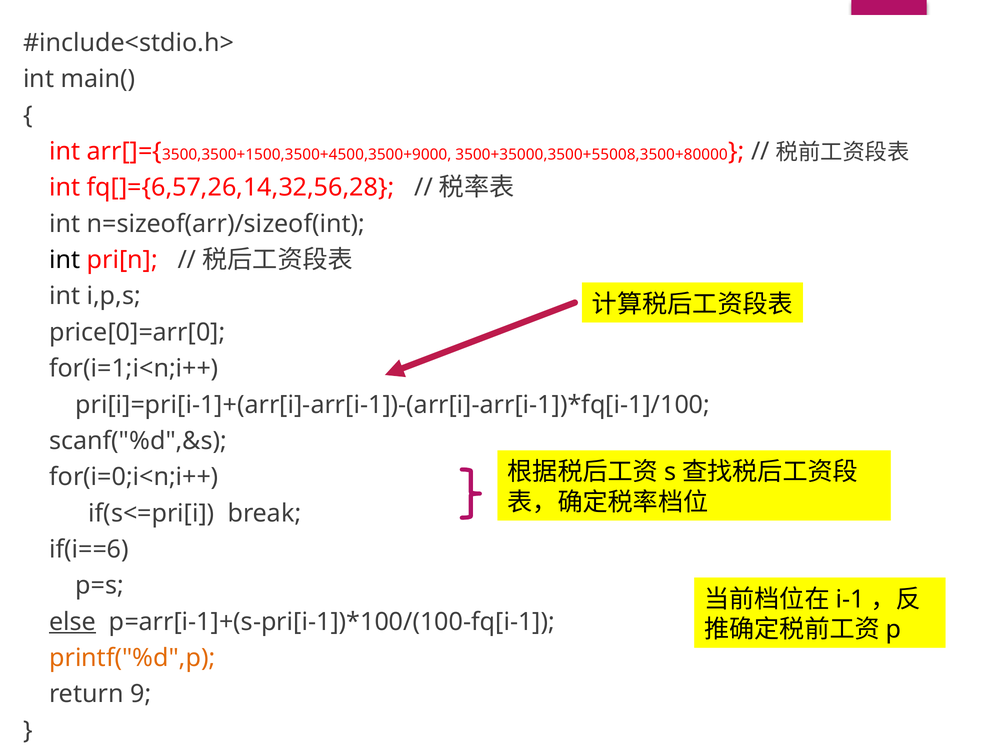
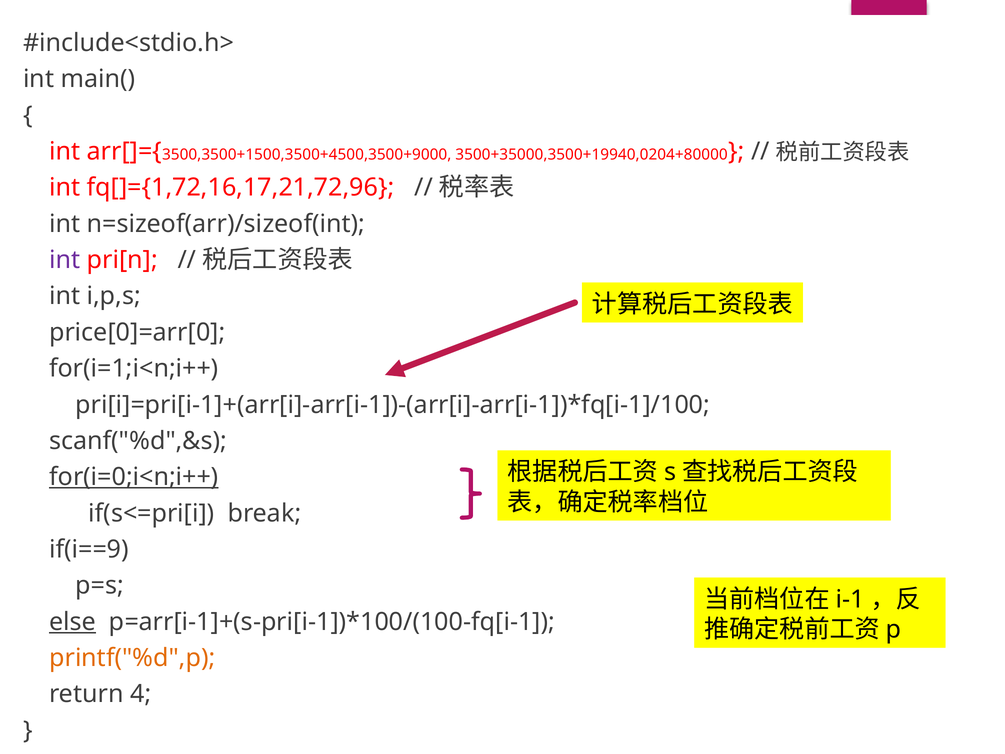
3500+35000,3500+55008,3500+80000: 3500+35000,3500+55008,3500+80000 -> 3500+35000,3500+19940,0204+80000 (592, 155)
fq[]={6,57,26,14,32,56,28: fq[]={6,57,26,14,32,56,28 -> fq[]={1,72,16,17,21,72,96 (241, 188)
int colour: black -> purple (65, 260)
for(i=0;i<n;i++ underline: none -> present (134, 477)
if(i==6: if(i==6 -> if(i==9 (89, 549)
9: 9 -> 4 (141, 694)
